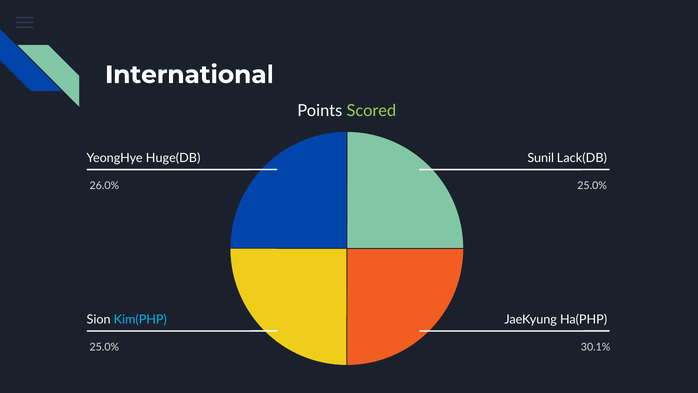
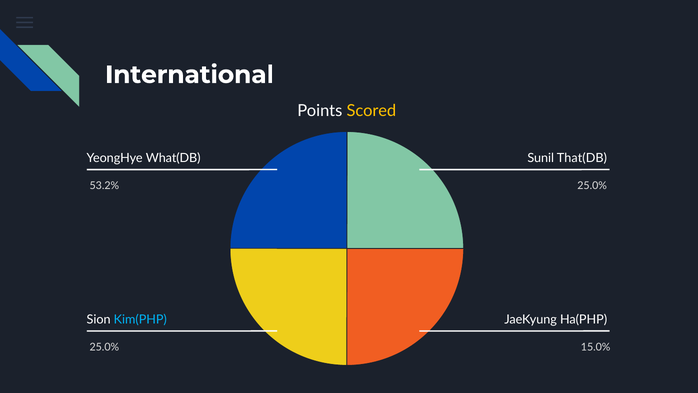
Scored colour: light green -> yellow (371, 111)
Huge(DB: Huge(DB -> What(DB (173, 158)
Lack(DB: Lack(DB -> That(DB (582, 158)
26.0%: 26.0% -> 53.2% (104, 185)
30.1%: 30.1% -> 15.0% (596, 347)
